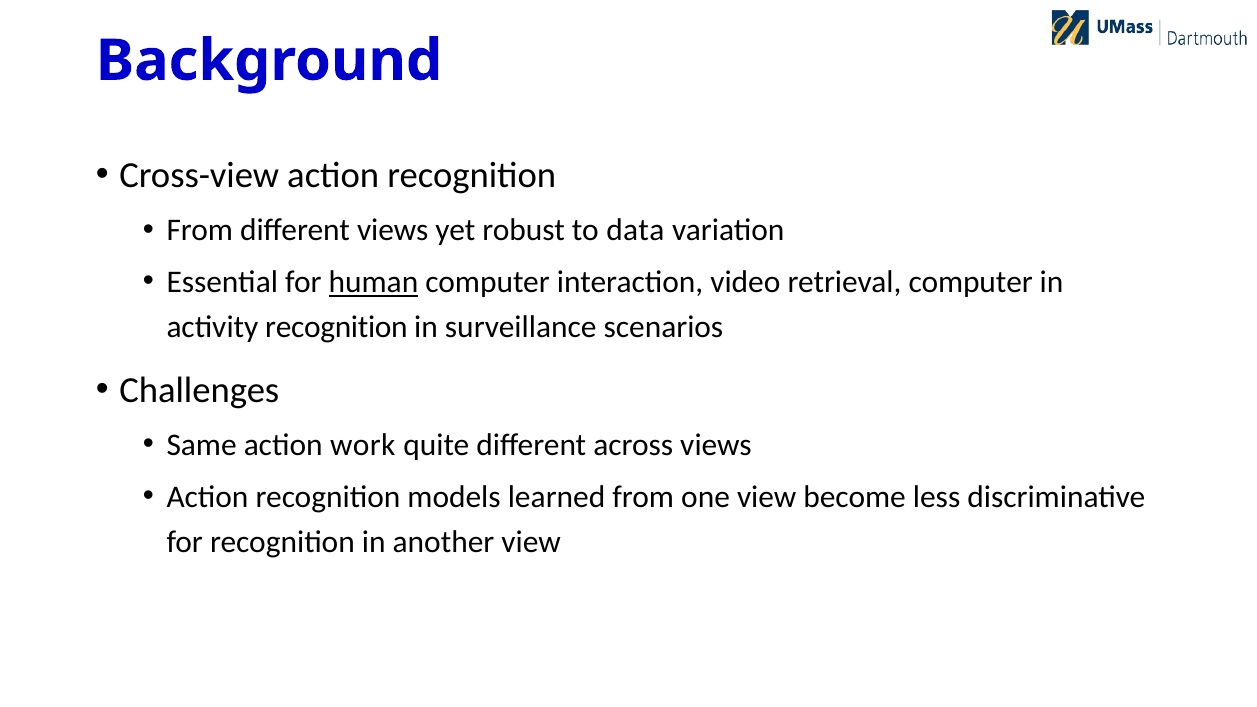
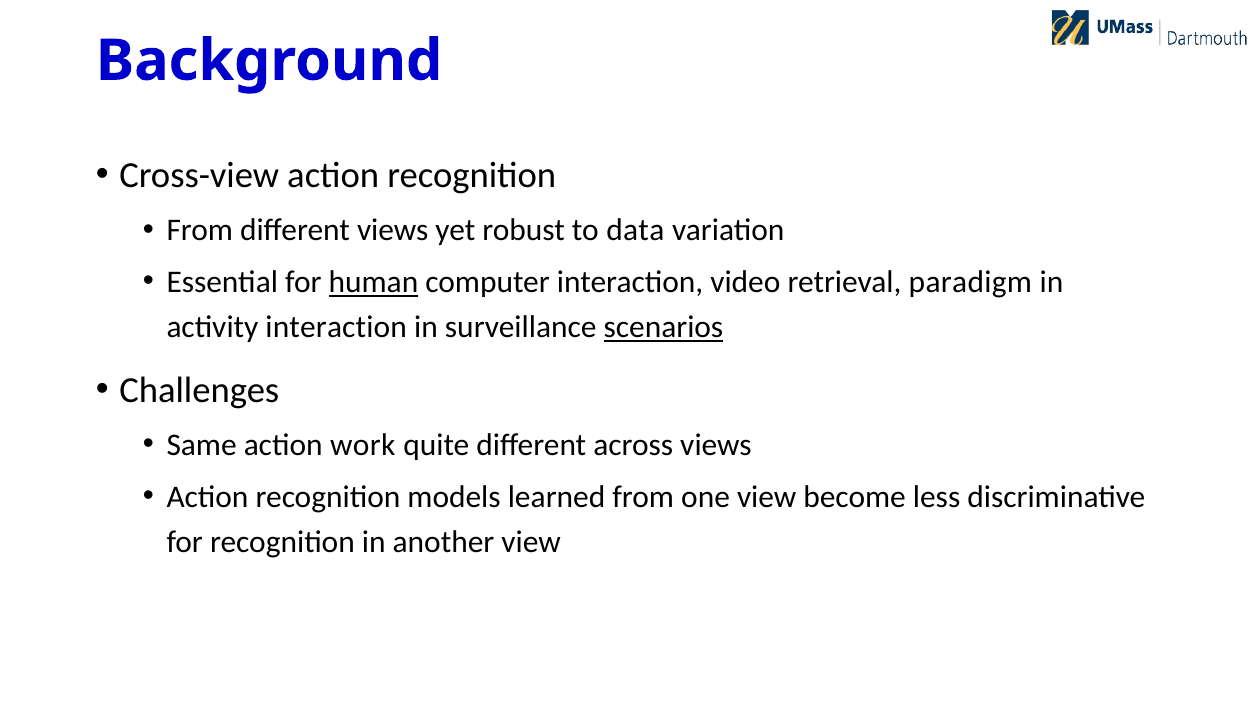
retrieval computer: computer -> paradigm (970, 282)
activity recognition: recognition -> interaction (336, 327)
scenarios underline: none -> present (663, 327)
